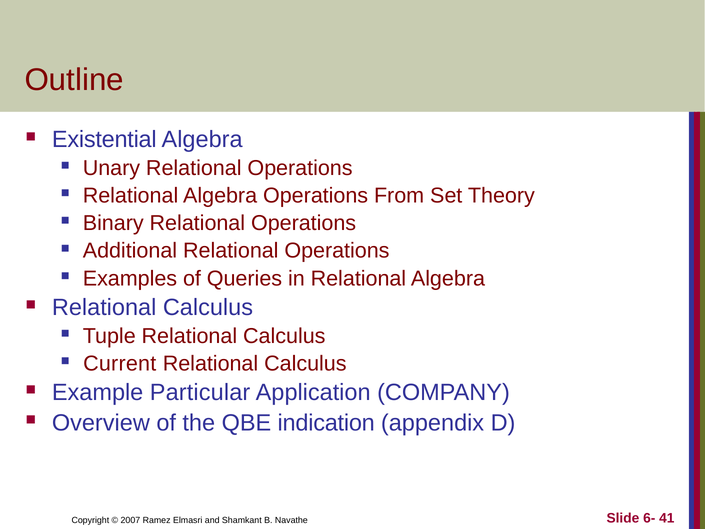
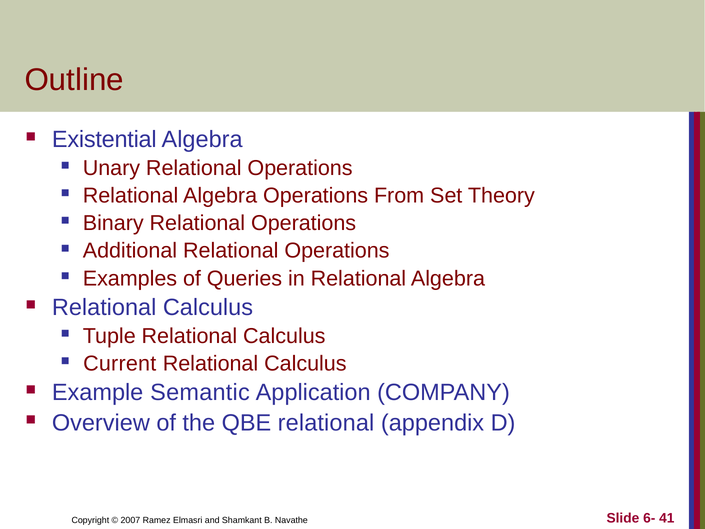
Particular: Particular -> Semantic (200, 393)
QBE indication: indication -> relational (326, 423)
